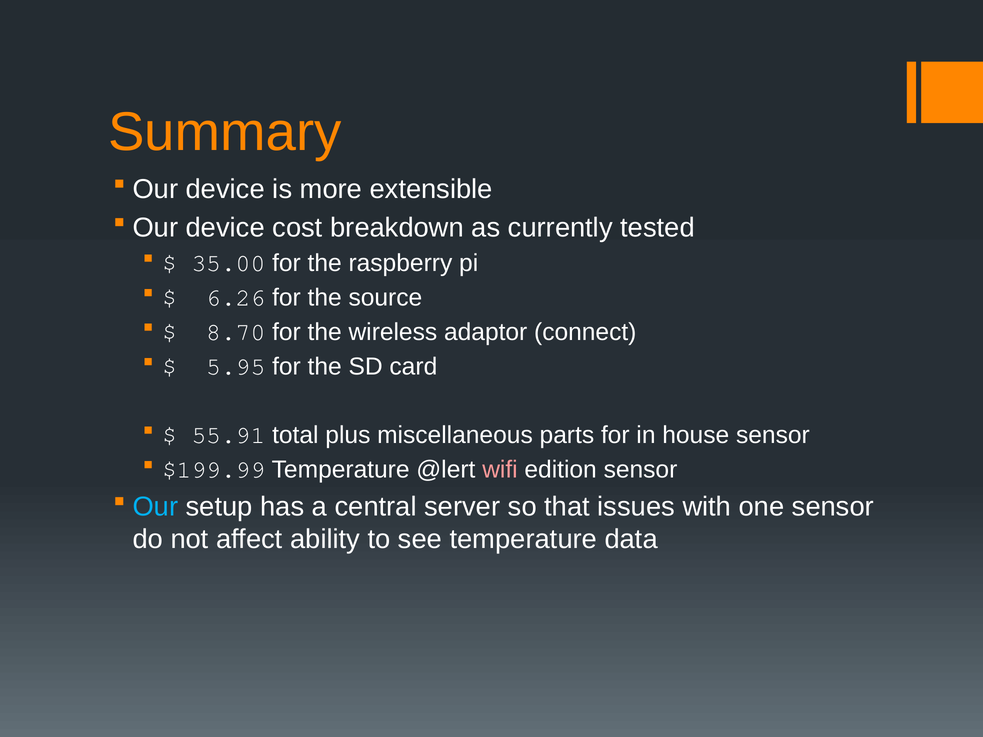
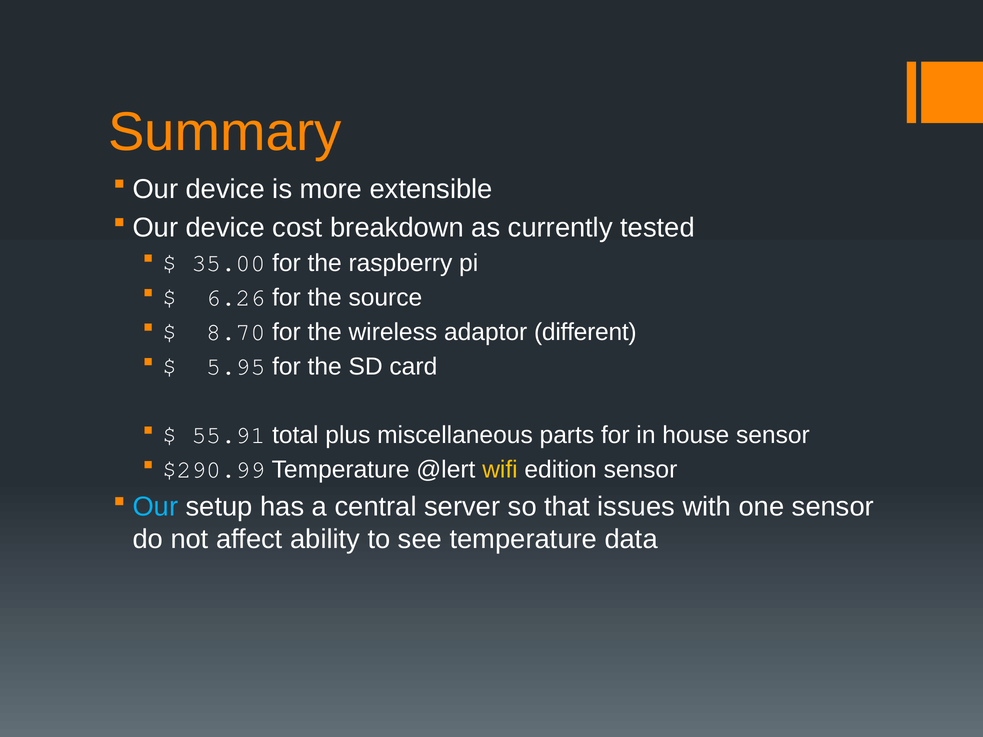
connect: connect -> different (585, 332)
$199.99: $199.99 -> $290.99 (214, 470)
wifi colour: pink -> yellow (500, 470)
